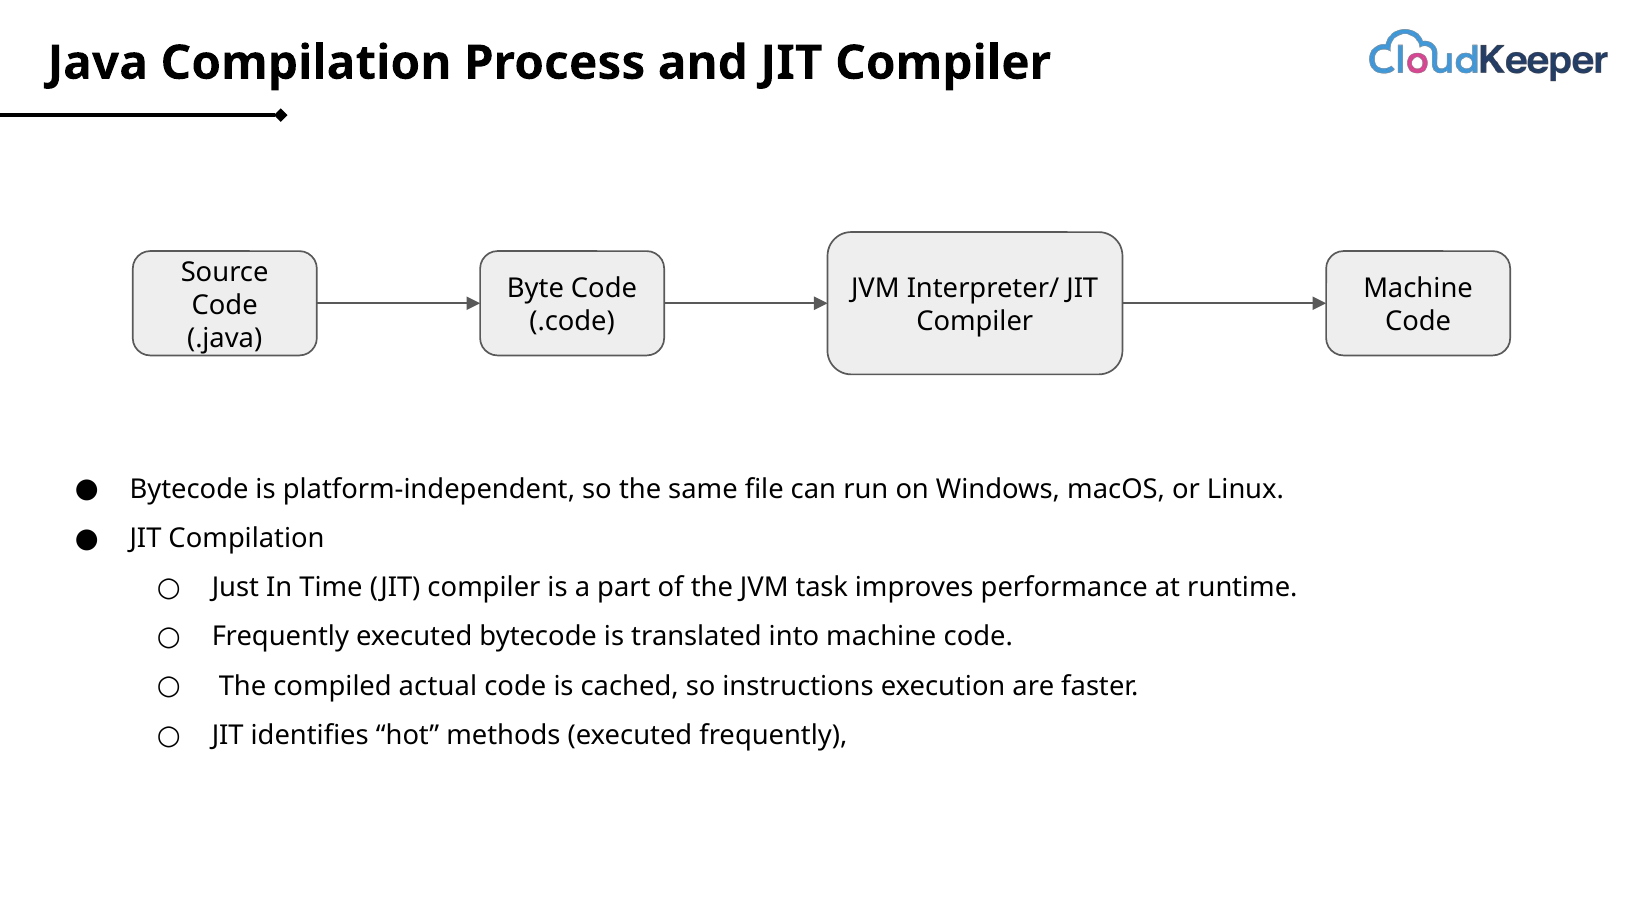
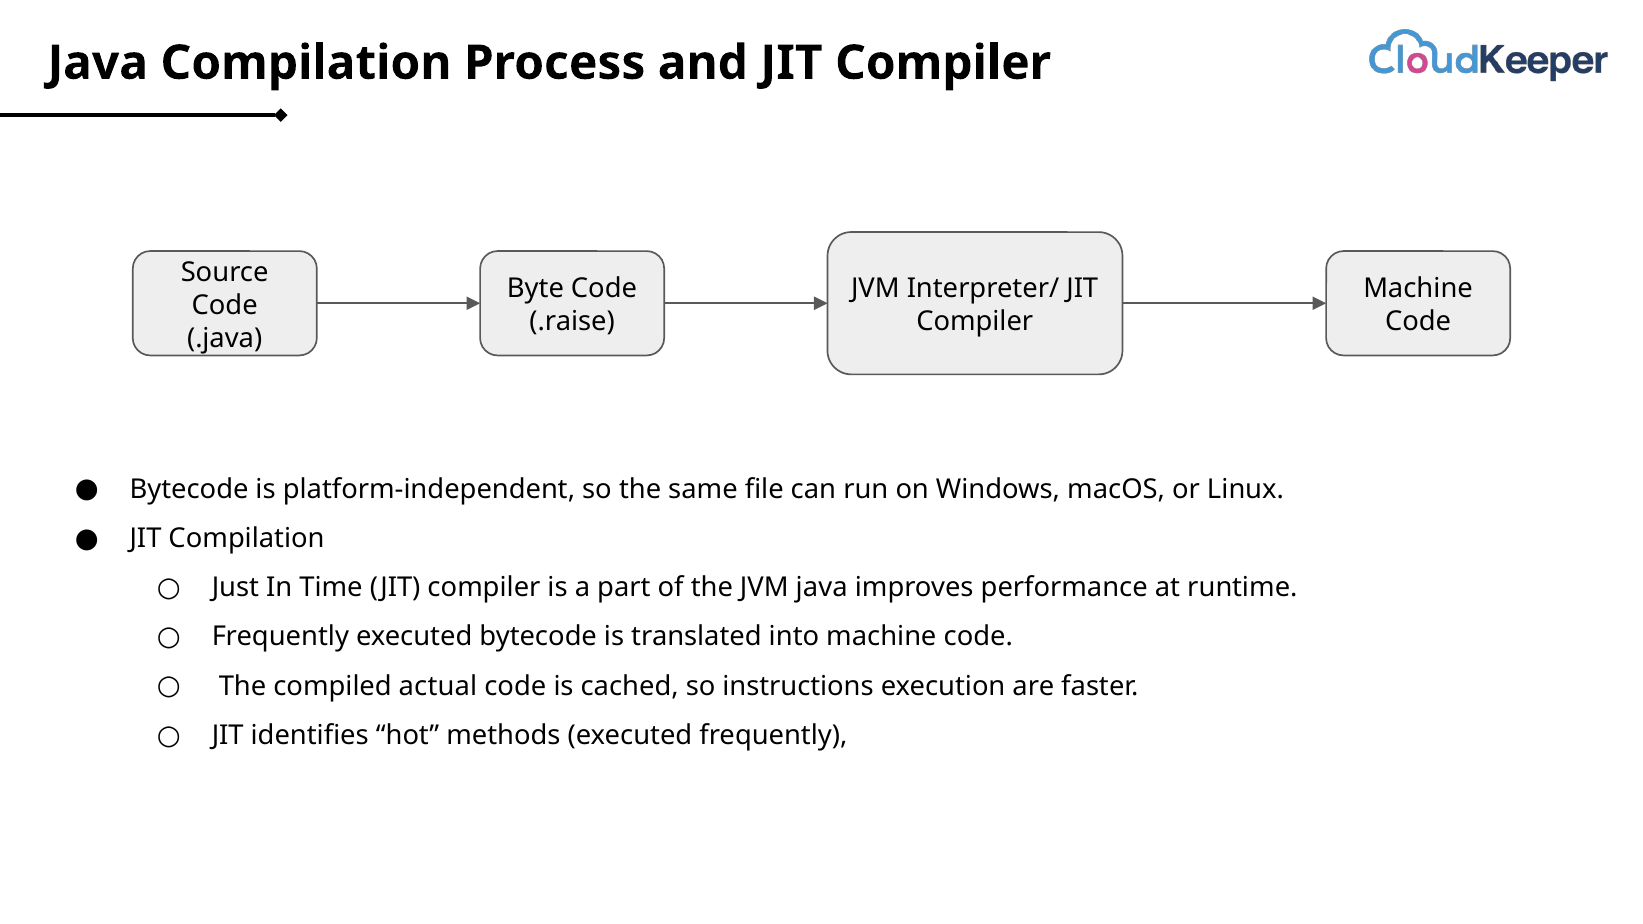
.code: .code -> .raise (572, 322)
JVM task: task -> java (822, 588)
